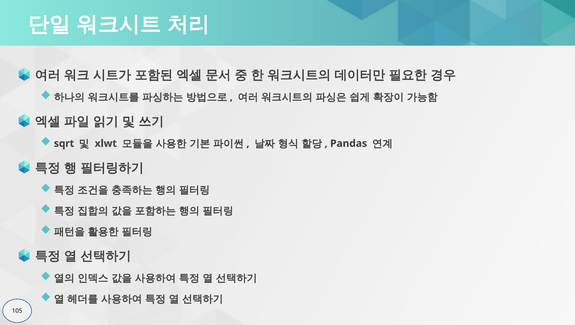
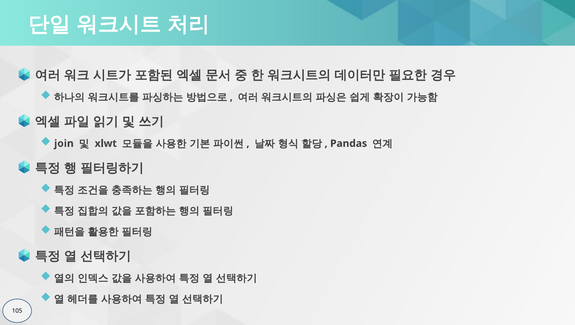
sqrt: sqrt -> join (64, 143)
